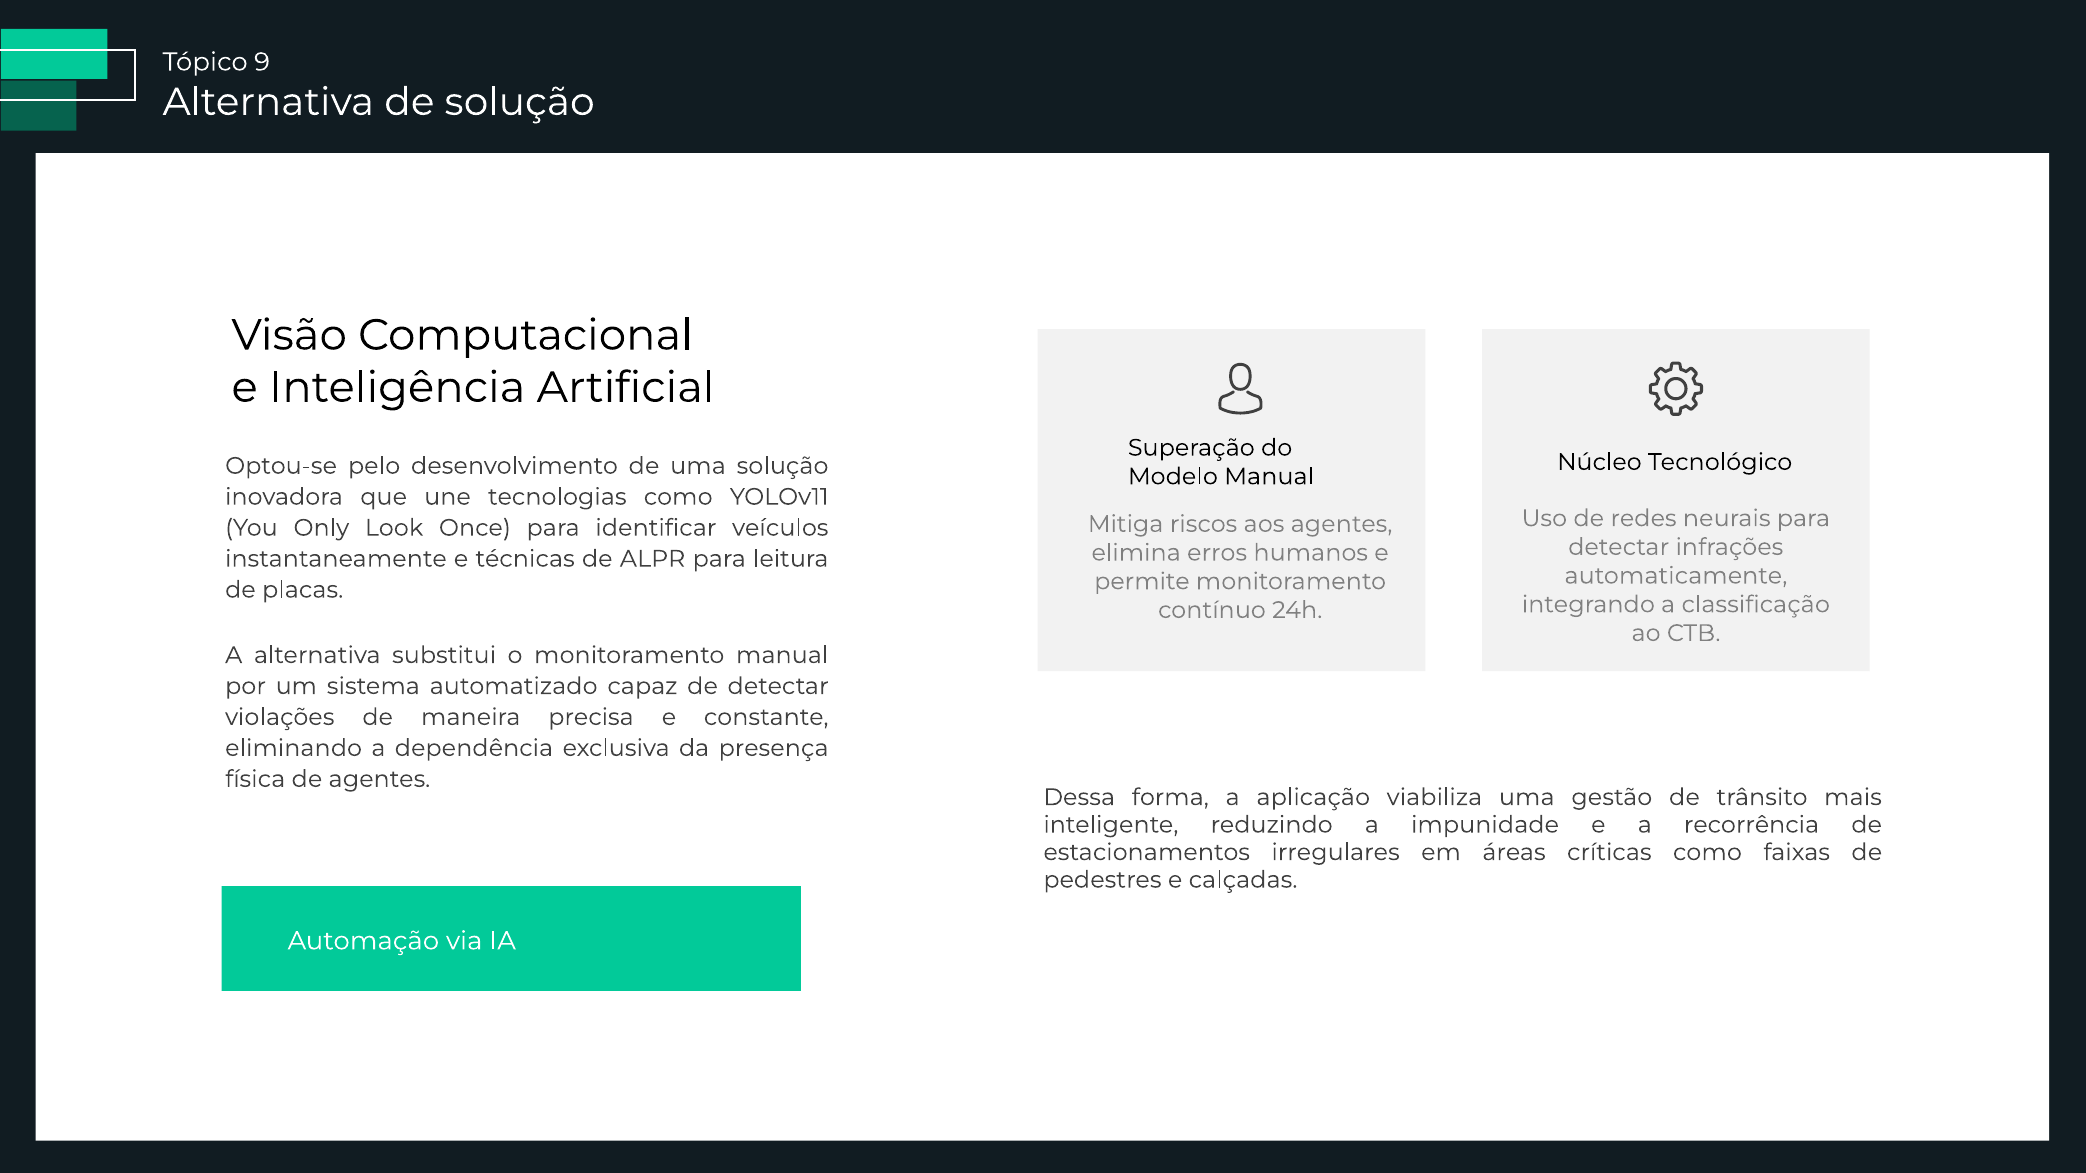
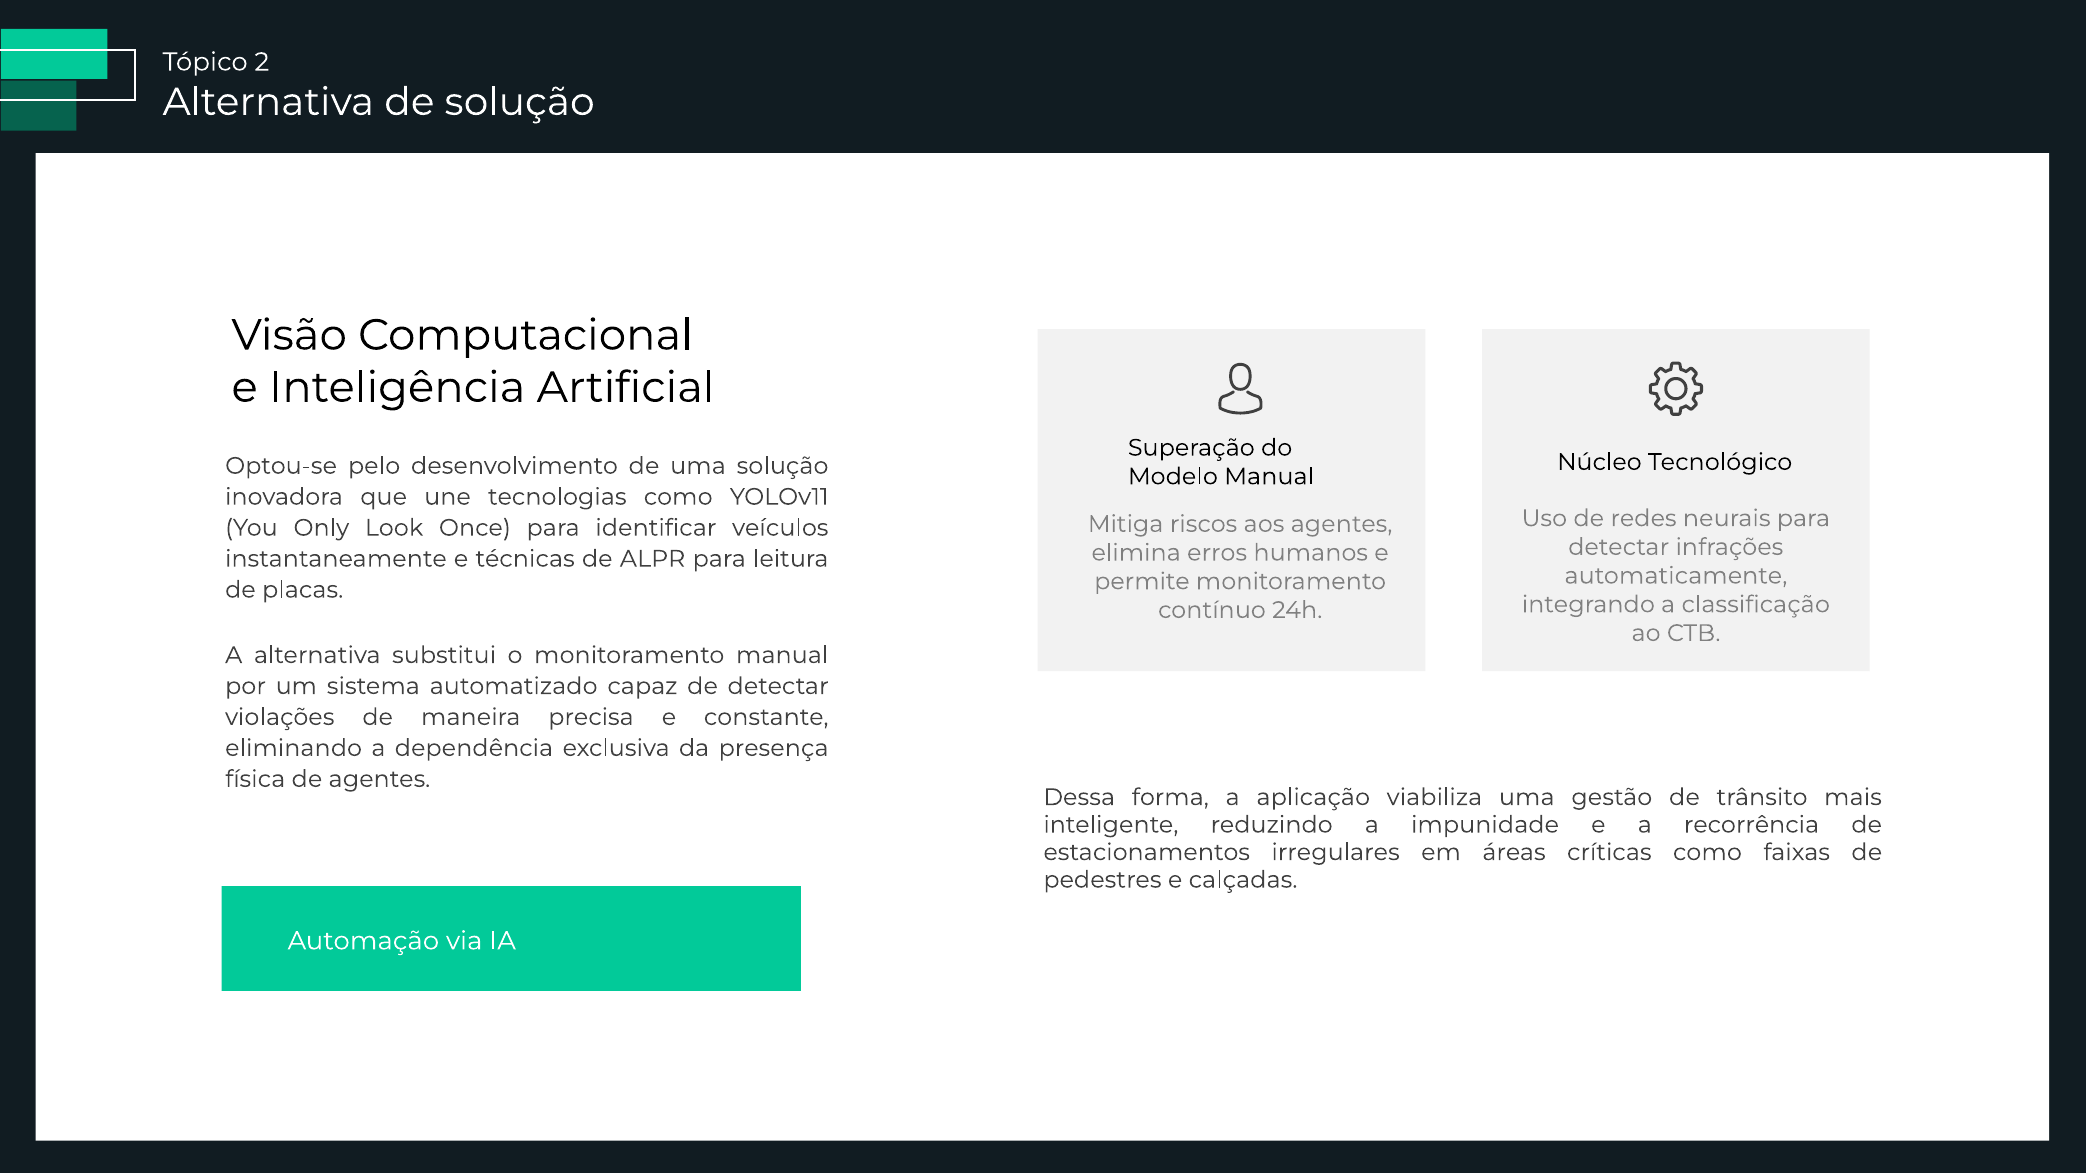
9: 9 -> 2 (262, 62)
